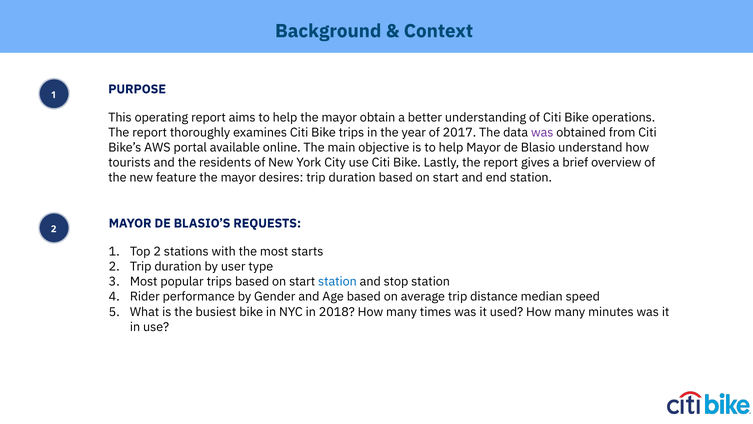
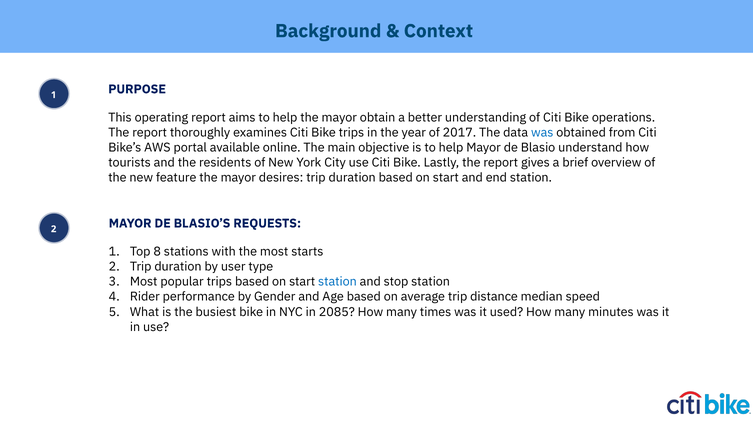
was colour: purple -> blue (542, 132)
Top 2: 2 -> 8 (157, 251)
2018: 2018 -> 2085 (337, 312)
